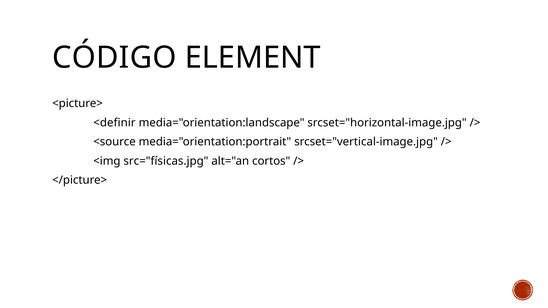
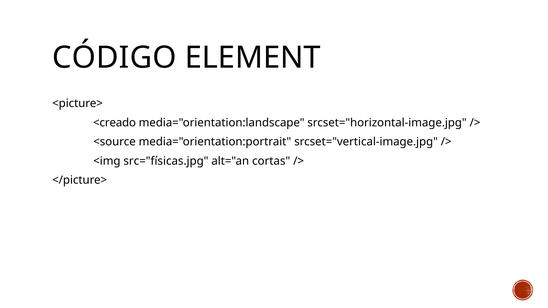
<definir: <definir -> <creado (115, 123)
cortos: cortos -> cortas (271, 161)
